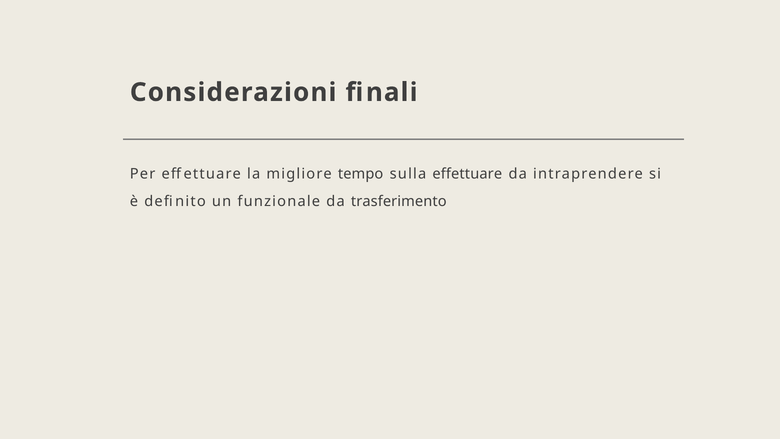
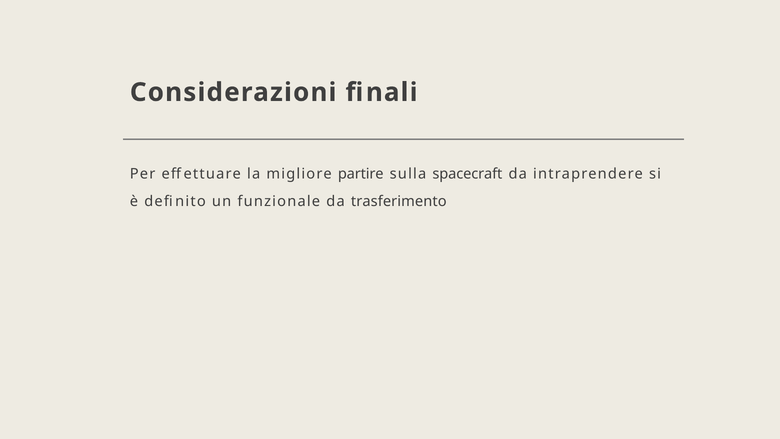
tempo: tempo -> partire (361, 174)
sulla effettuare: effettuare -> spacecraft (467, 174)
